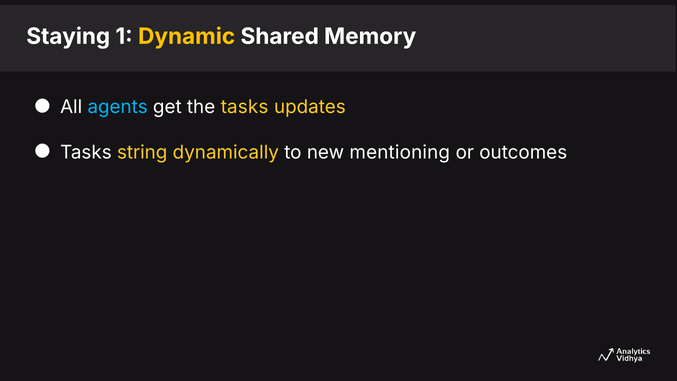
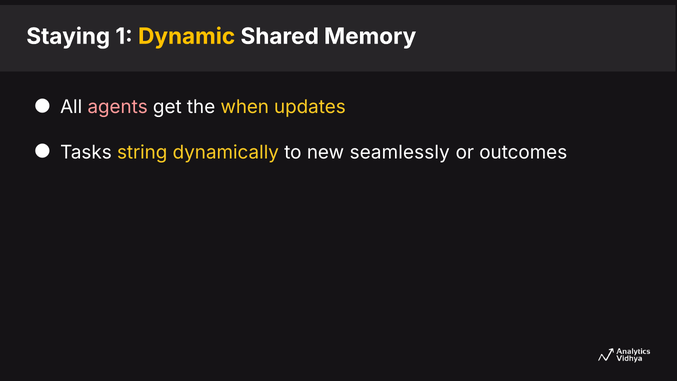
agents colour: light blue -> pink (118, 107)
the tasks: tasks -> when (245, 107)
mentioning: mentioning -> seamlessly (400, 152)
